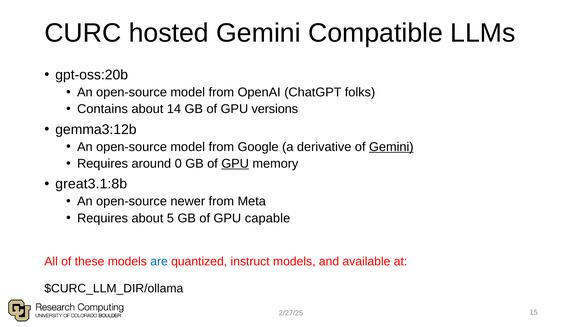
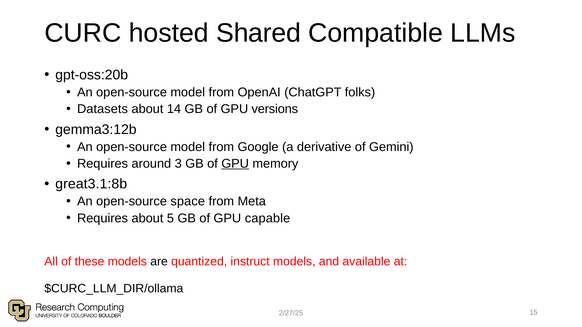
hosted Gemini: Gemini -> Shared (259, 33)
Contains: Contains -> Datasets (103, 109)
Gemini underline: present -> none (391, 147)
0: 0 -> 3 (178, 164)
newer: newer -> space (188, 202)
are colour: blue -> black (159, 262)
